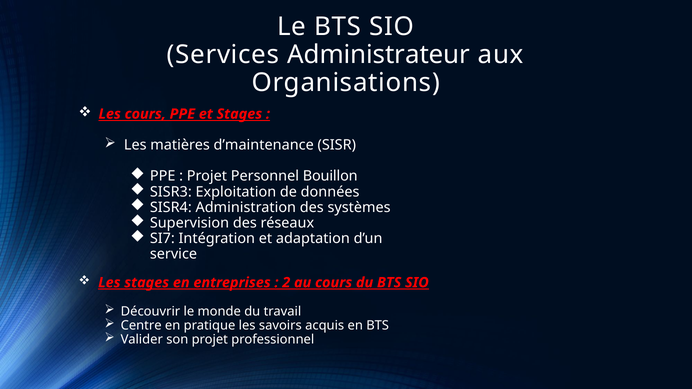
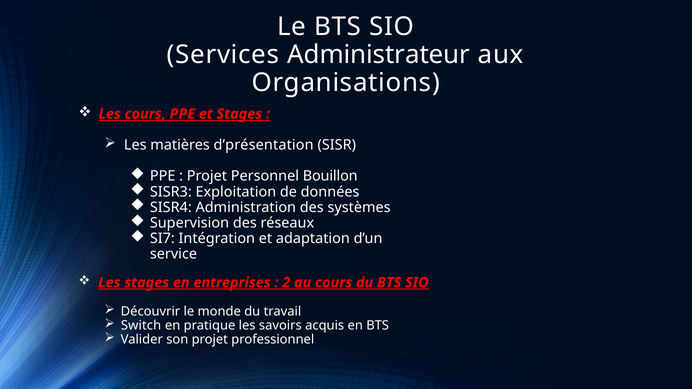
d’maintenance: d’maintenance -> d’présentation (264, 145)
Centre: Centre -> Switch (141, 326)
